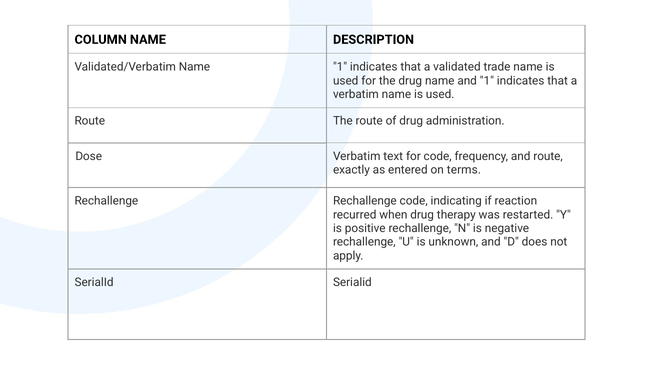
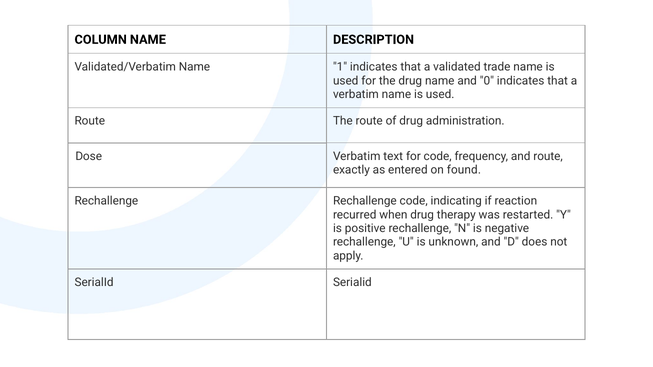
and 1: 1 -> 0 (487, 81)
terms: terms -> found (464, 170)
